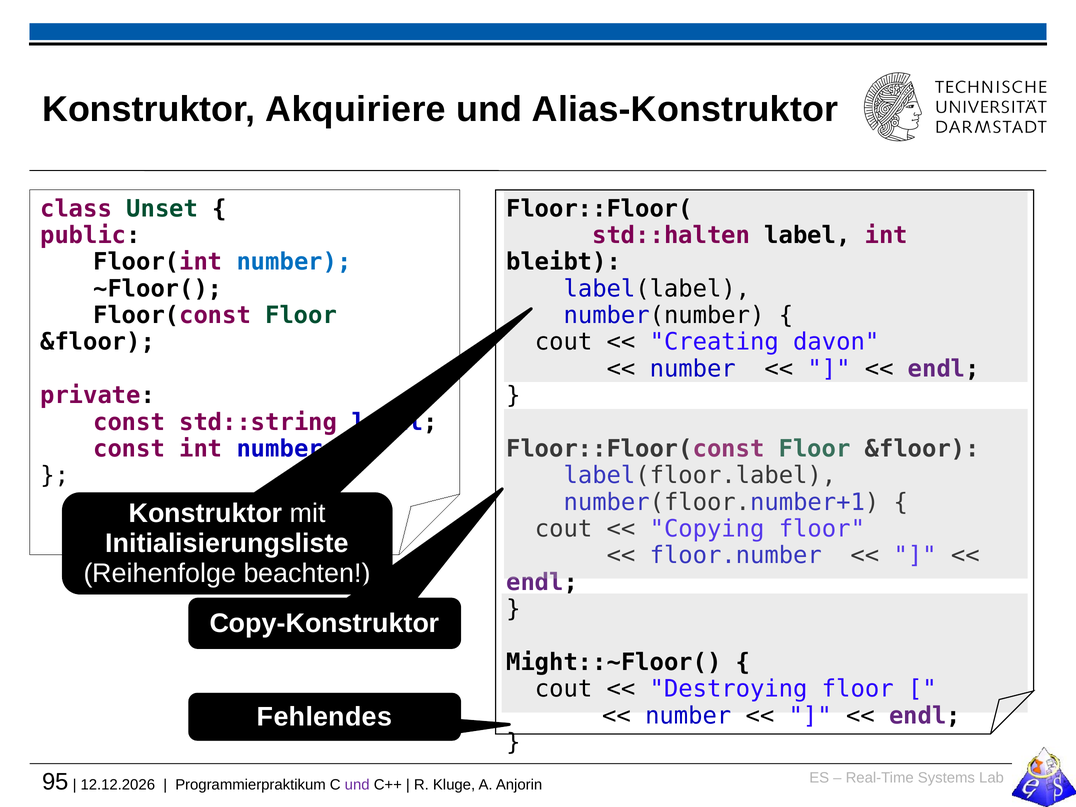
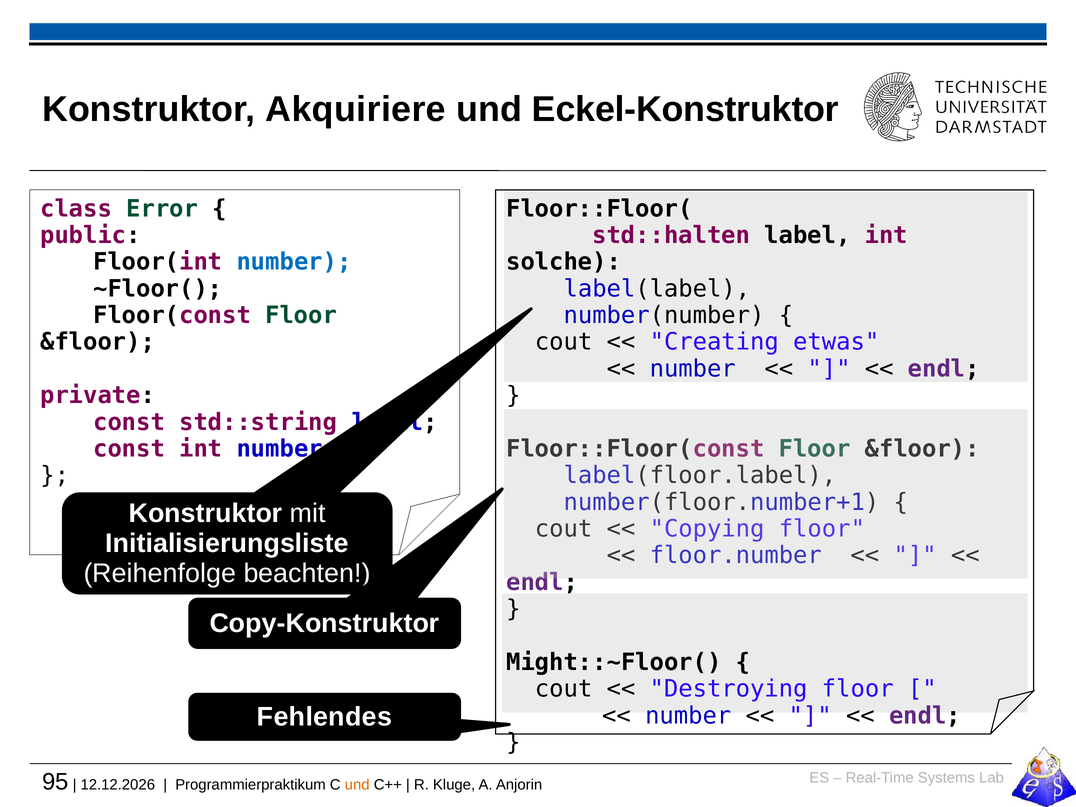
Alias-Konstruktor: Alias-Konstruktor -> Eckel-Konstruktor (685, 109)
Unset: Unset -> Error (162, 209)
bleibt: bleibt -> solche (564, 262)
davon: davon -> etwas (836, 342)
und colour: purple -> orange (357, 785)
